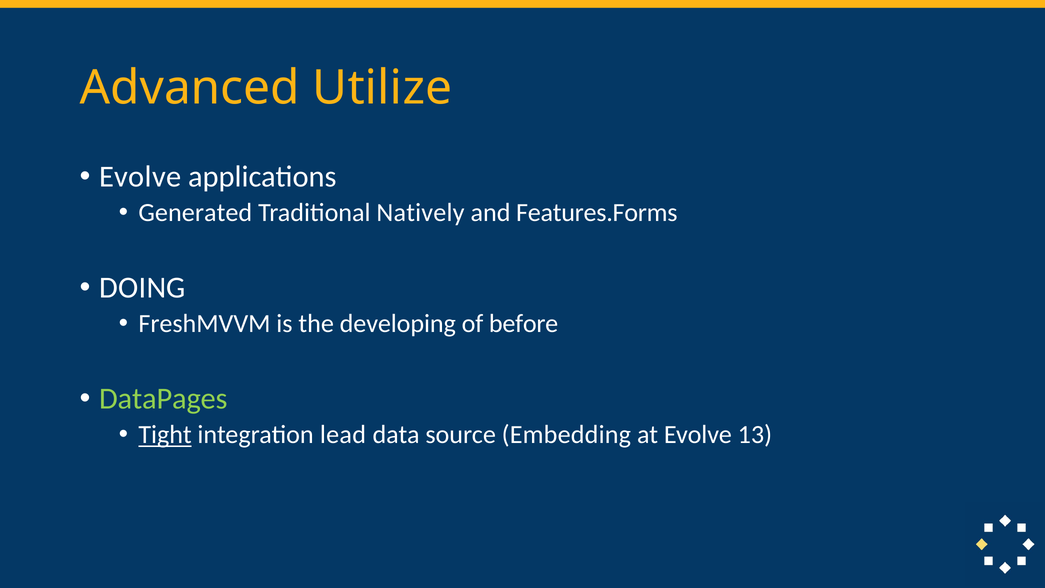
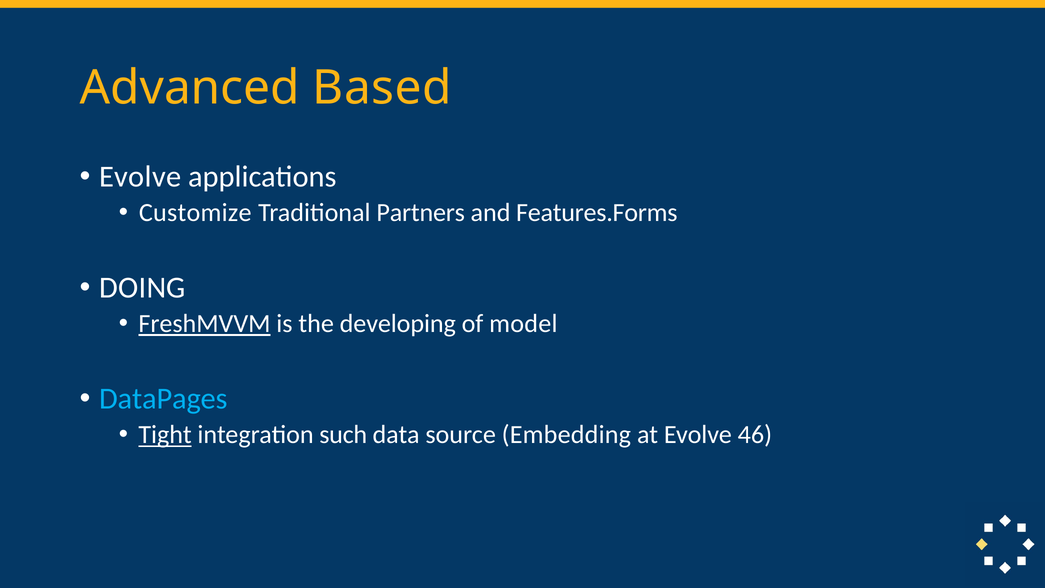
Utilize: Utilize -> Based (382, 88)
Generated: Generated -> Customize (195, 213)
Natively: Natively -> Partners (421, 213)
FreshMVVM underline: none -> present (204, 324)
before: before -> model (523, 324)
DataPages colour: light green -> light blue (163, 399)
lead: lead -> such (343, 435)
13: 13 -> 46 (755, 435)
